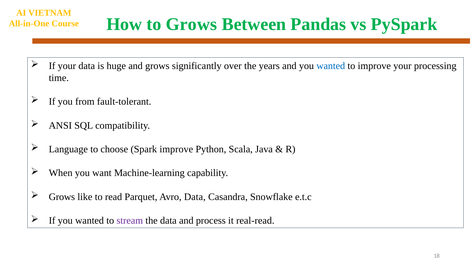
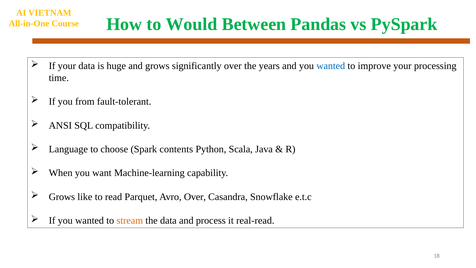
to Grows: Grows -> Would (192, 24)
Spark improve: improve -> contents (176, 149)
Avro Data: Data -> Over (195, 197)
stream colour: purple -> orange (130, 221)
